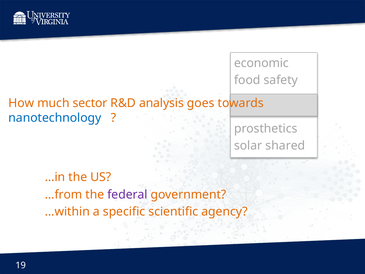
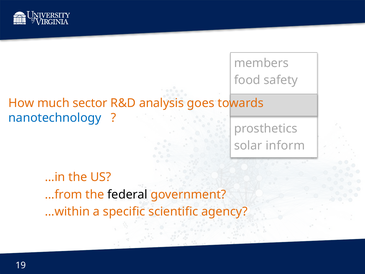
economic: economic -> members (261, 63)
shared: shared -> inform (285, 145)
federal colour: purple -> black (127, 194)
